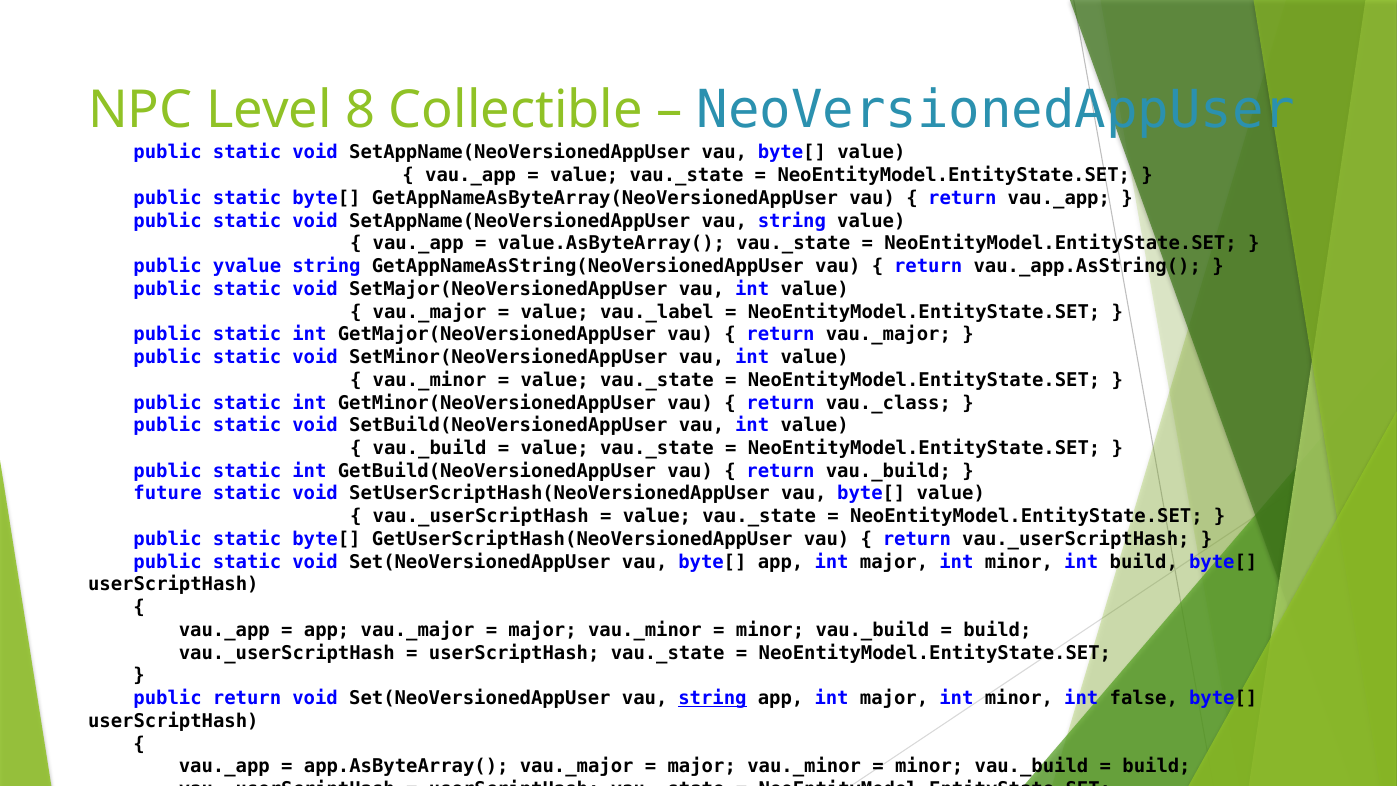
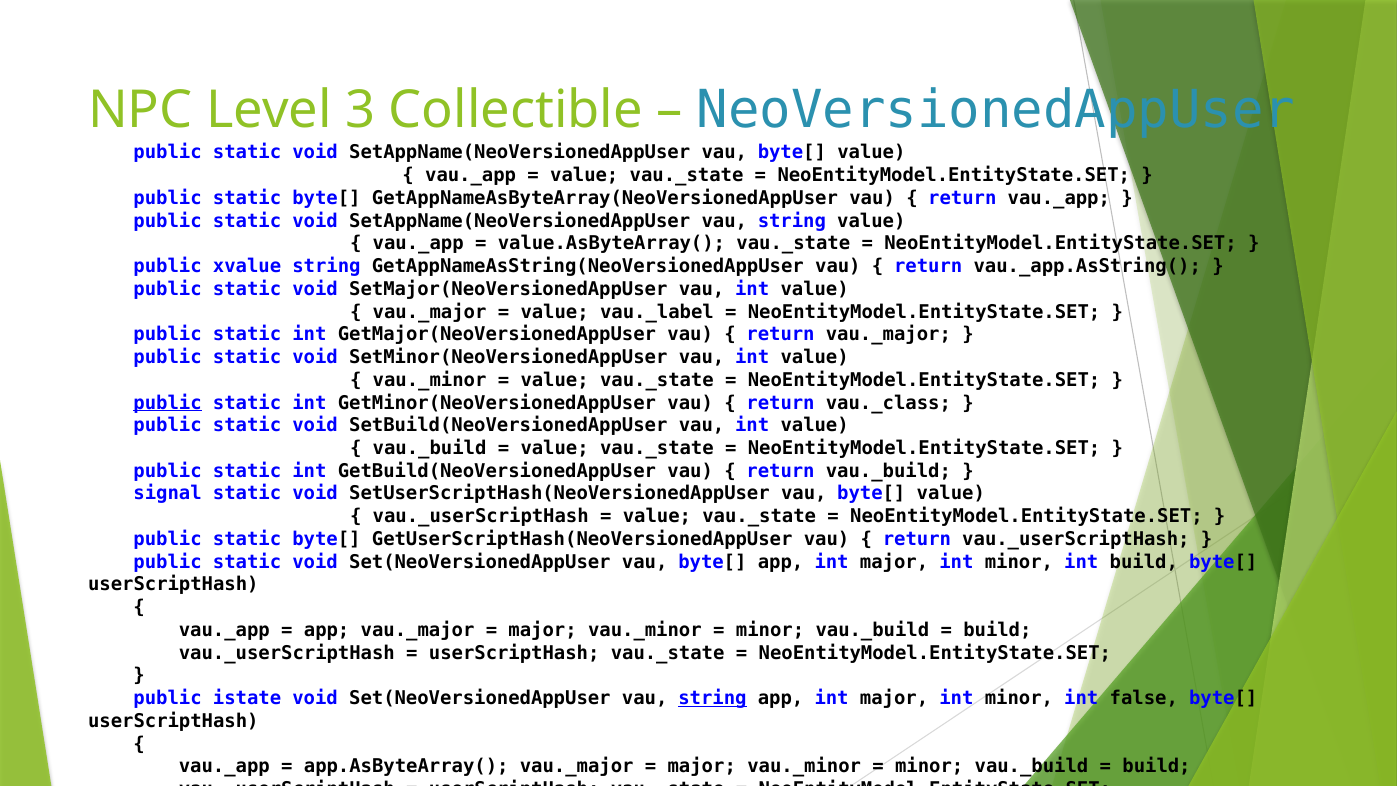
8: 8 -> 3 (360, 110)
yvalue: yvalue -> xvalue (247, 266)
public underline: none -> present (168, 403)
future: future -> signal (168, 494)
public return: return -> istate (247, 698)
